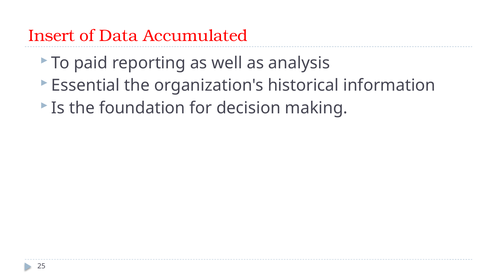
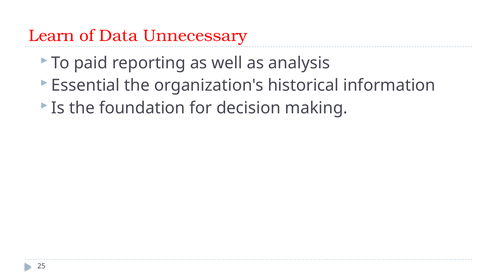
Insert: Insert -> Learn (52, 36)
Accumulated: Accumulated -> Unnecessary (195, 36)
